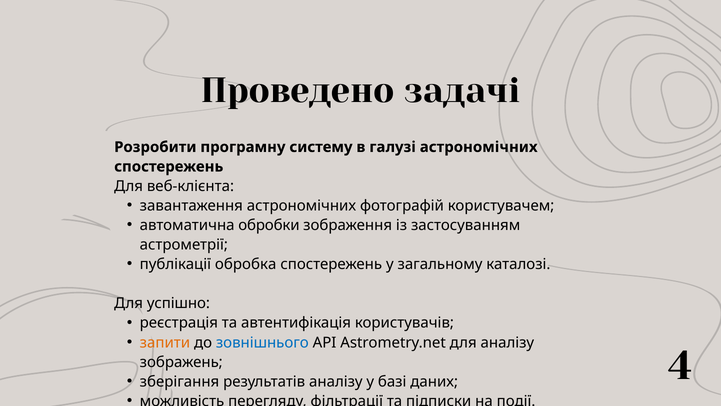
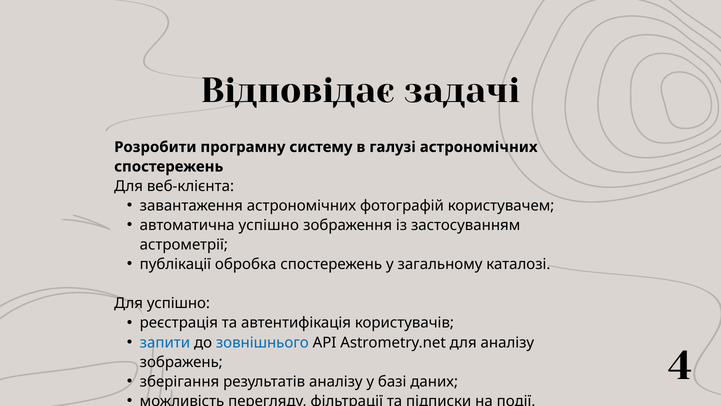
Проведено: Проведено -> Відповідає (298, 91)
автоматична обробки: обробки -> успішно (269, 225)
запити colour: orange -> blue (165, 342)
